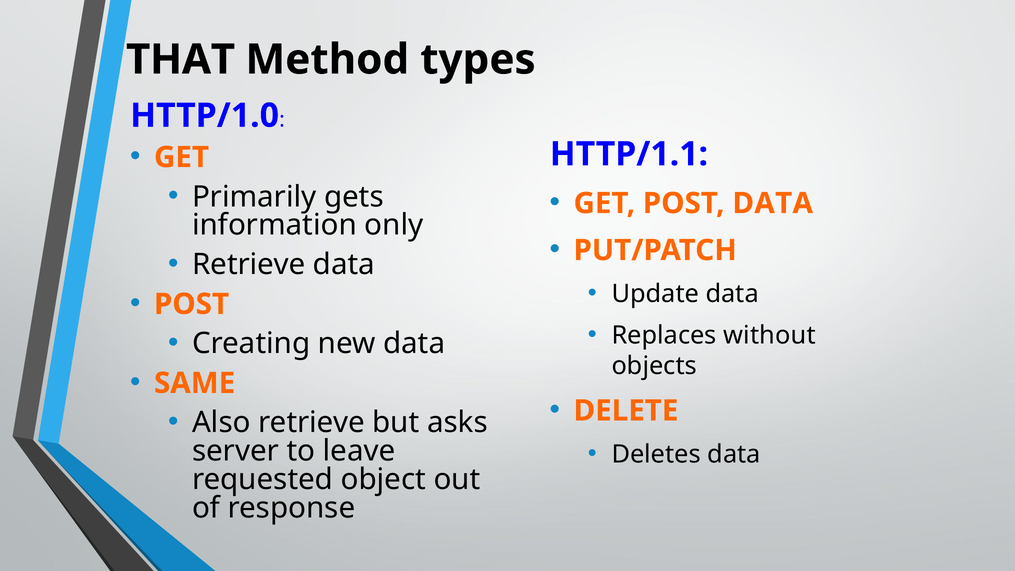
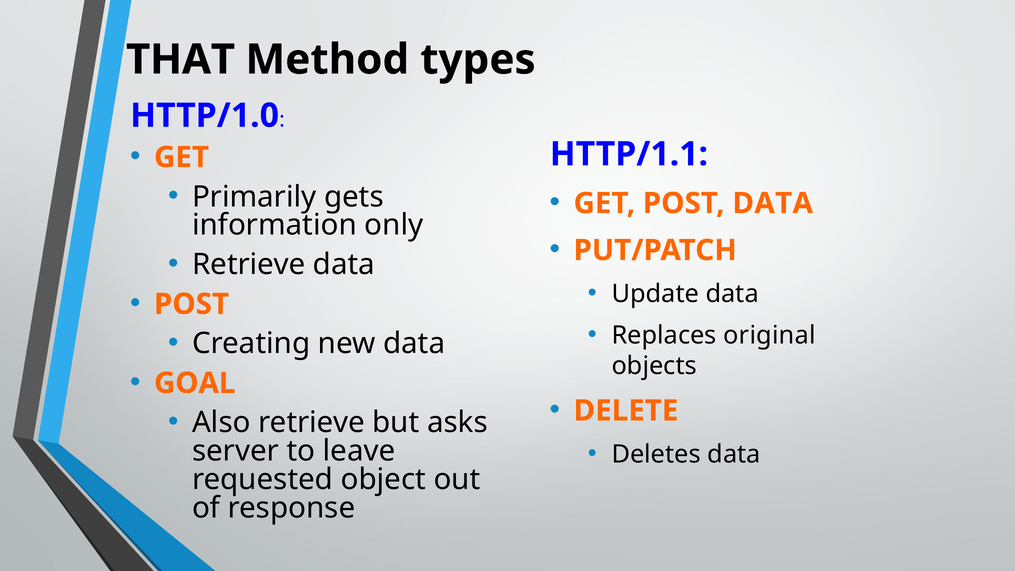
without: without -> original (770, 335)
SAME: SAME -> GOAL (195, 383)
